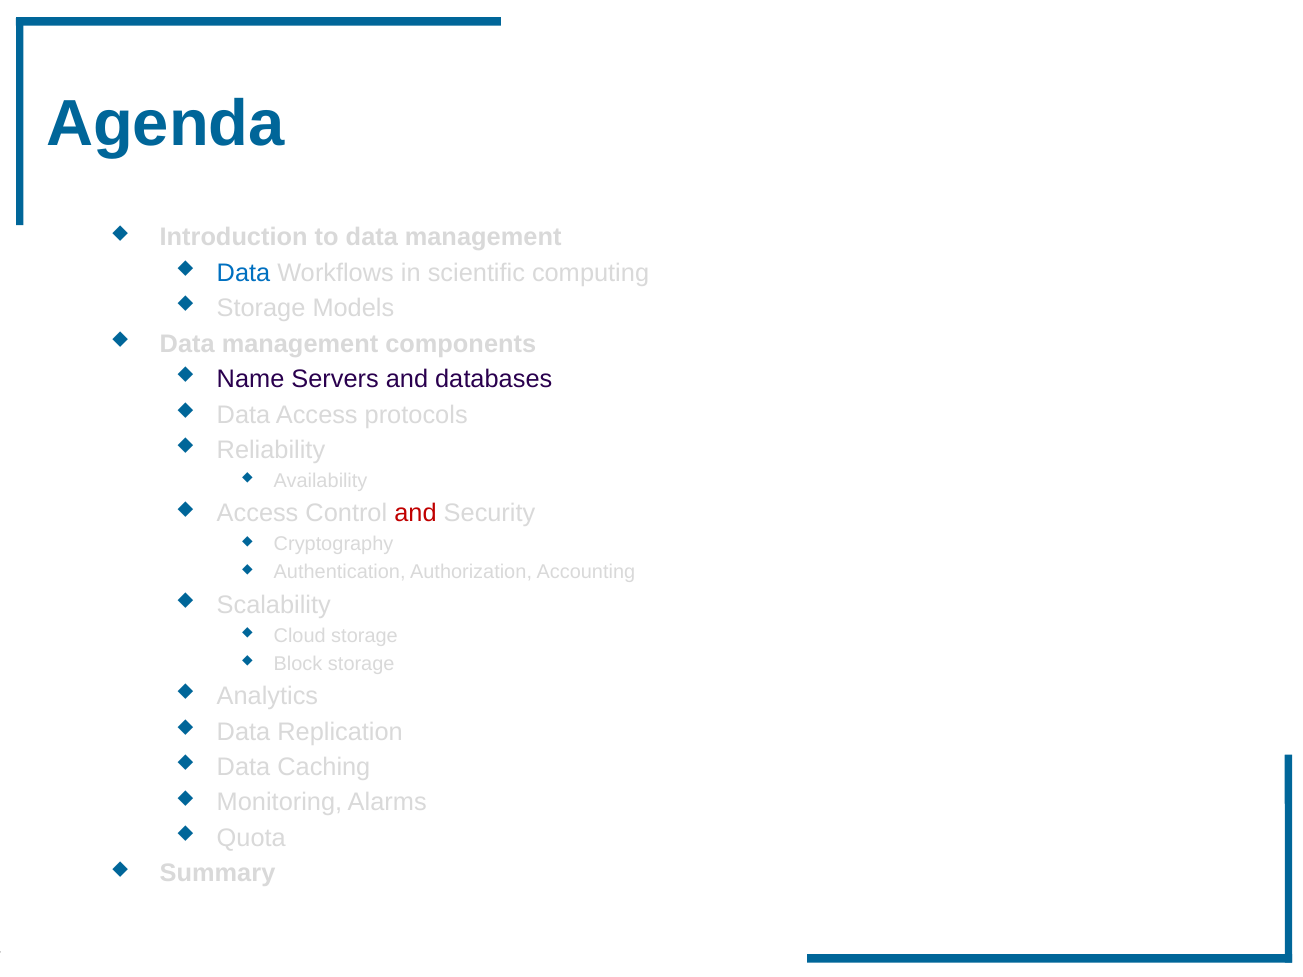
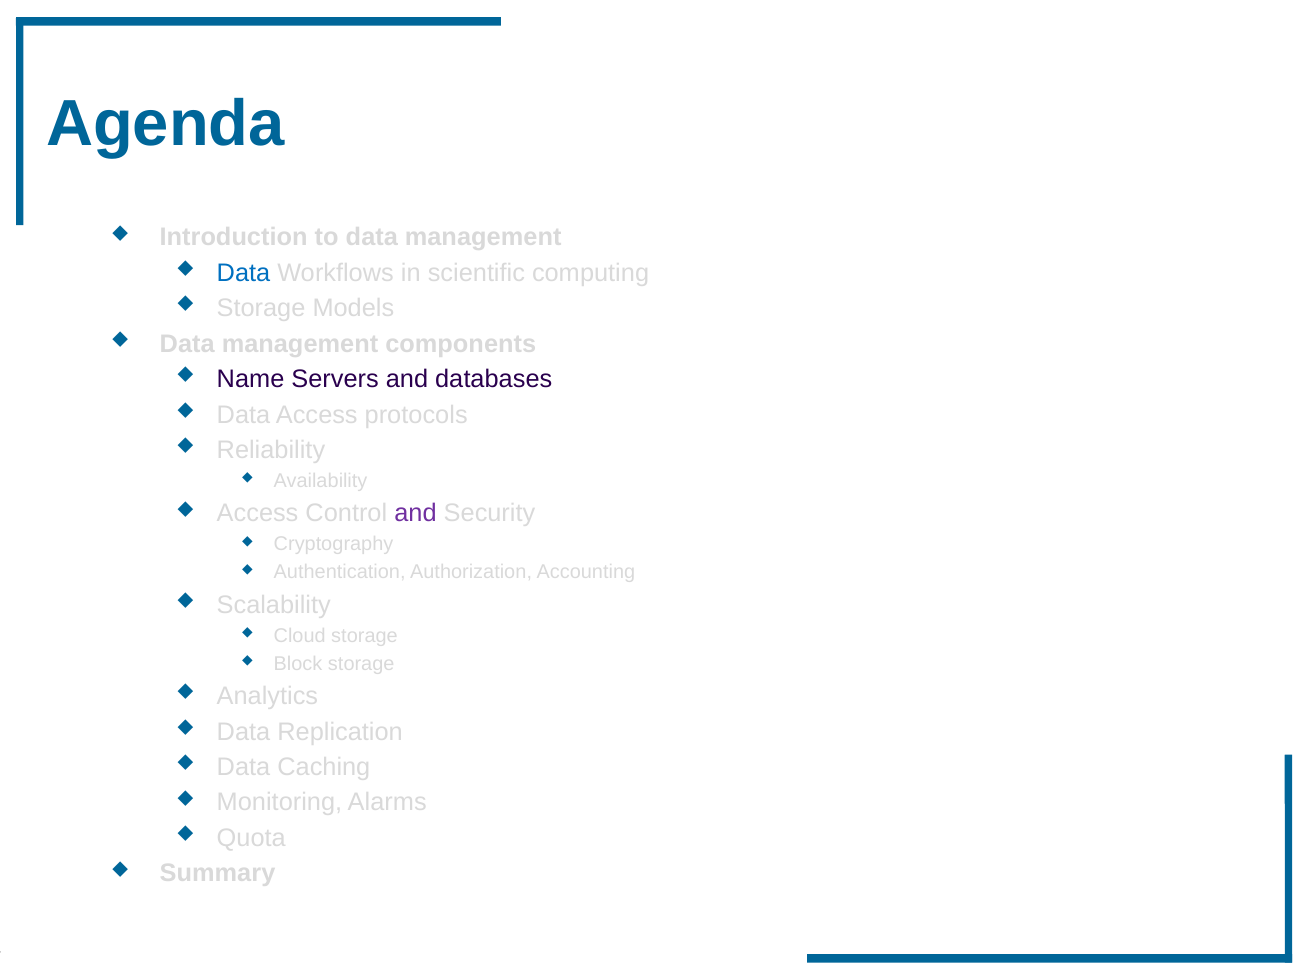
and colour: red -> purple (415, 514)
